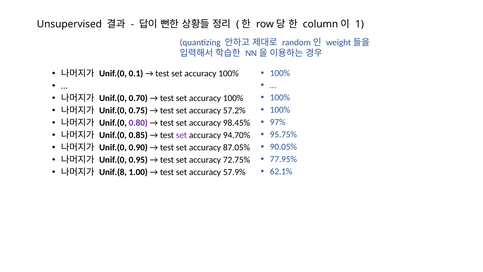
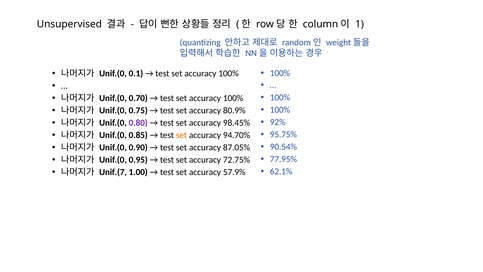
57.2%: 57.2% -> 80.9% (234, 110)
97%: 97% -> 92% (278, 122)
set colour: purple -> orange (182, 135)
90.05%: 90.05% -> 90.54% (283, 147)
Unif.(8: Unif.(8 -> Unif.(7 (113, 172)
